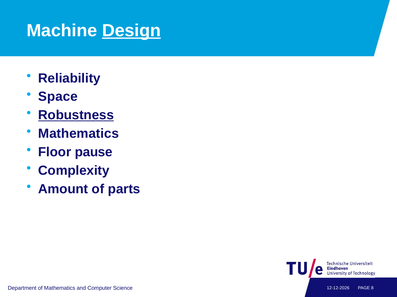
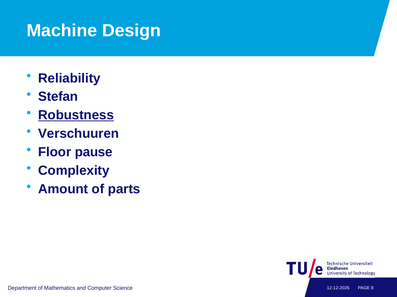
Design underline: present -> none (131, 31)
Space: Space -> Stefan (58, 97)
Mathematics: Mathematics -> Verschuuren (79, 134)
